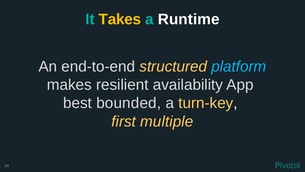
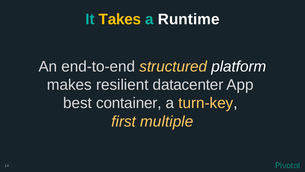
platform colour: light blue -> white (239, 66)
availability: availability -> datacenter (188, 85)
bounded: bounded -> container (129, 103)
